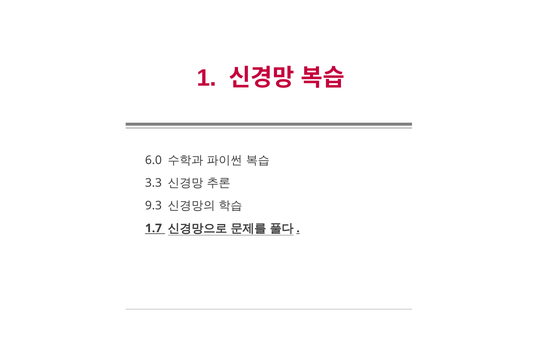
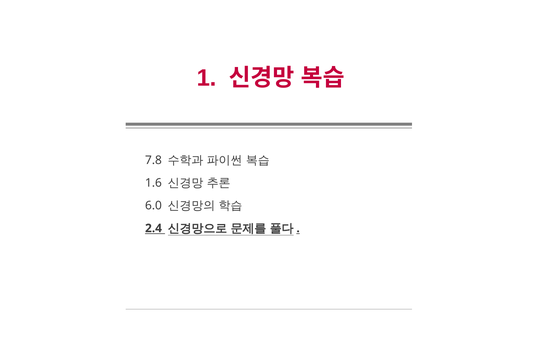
6.0: 6.0 -> 7.8 (153, 160)
3.3: 3.3 -> 1.6 (153, 183)
9.3: 9.3 -> 6.0 (153, 206)
1.7: 1.7 -> 2.4 (154, 228)
